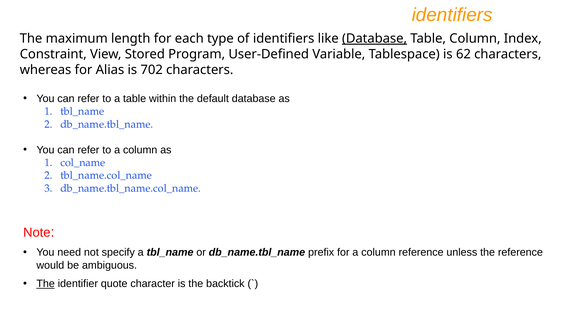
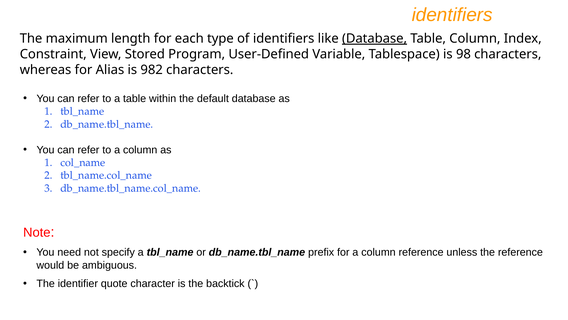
62: 62 -> 98 (463, 54)
702: 702 -> 982 (152, 70)
The underline: present -> none (46, 283)
